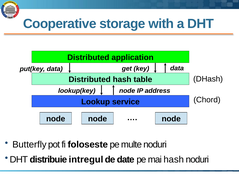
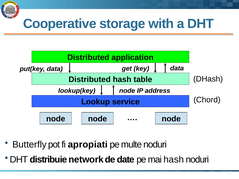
foloseste: foloseste -> apropiati (88, 145)
intregul: intregul -> network (86, 160)
